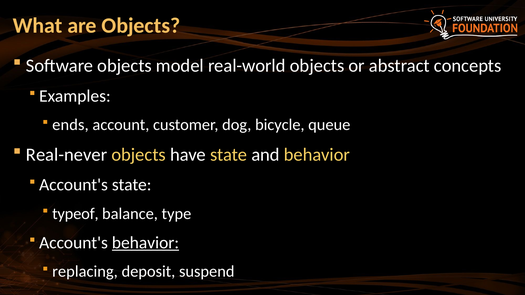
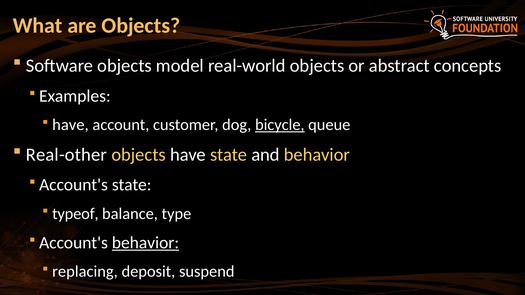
ends: ends -> have (70, 125)
bicycle underline: none -> present (280, 125)
Real-never: Real-never -> Real-other (66, 155)
